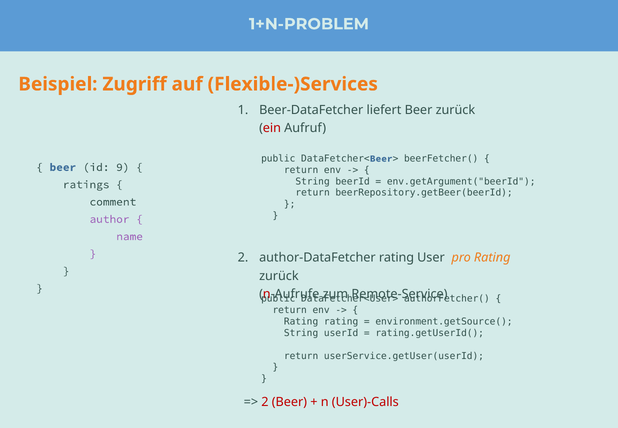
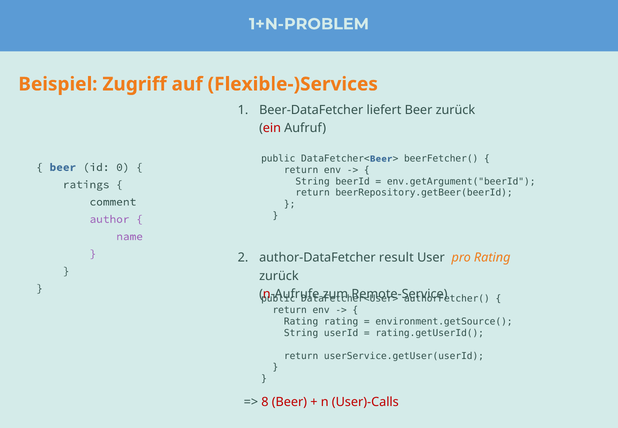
9: 9 -> 0 (123, 167)
author-DataFetcher rating: rating -> result (396, 258)
2: 2 -> 8 (265, 402)
